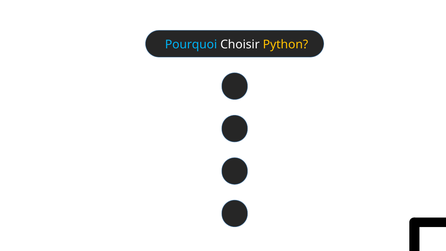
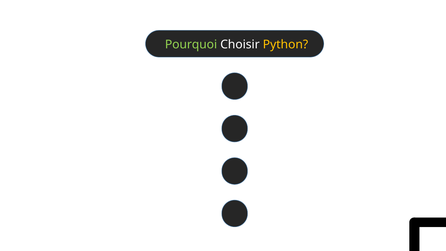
Pourquoi colour: light blue -> light green (191, 45)
